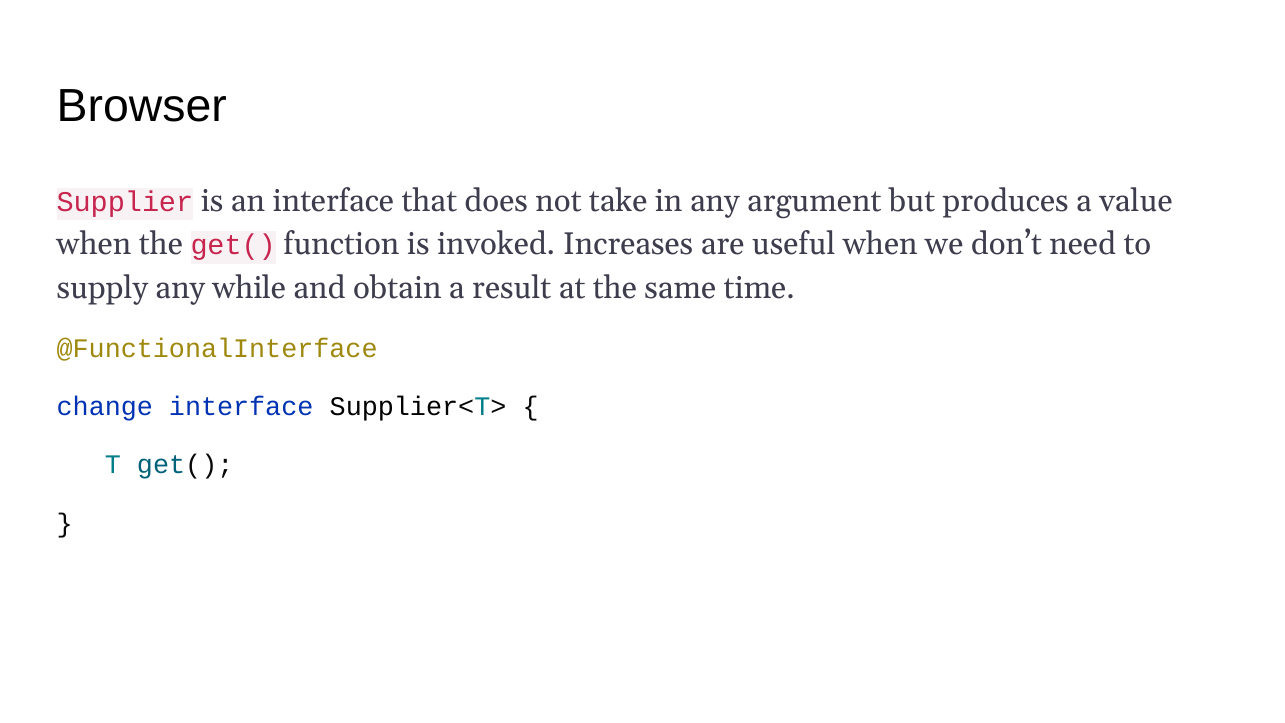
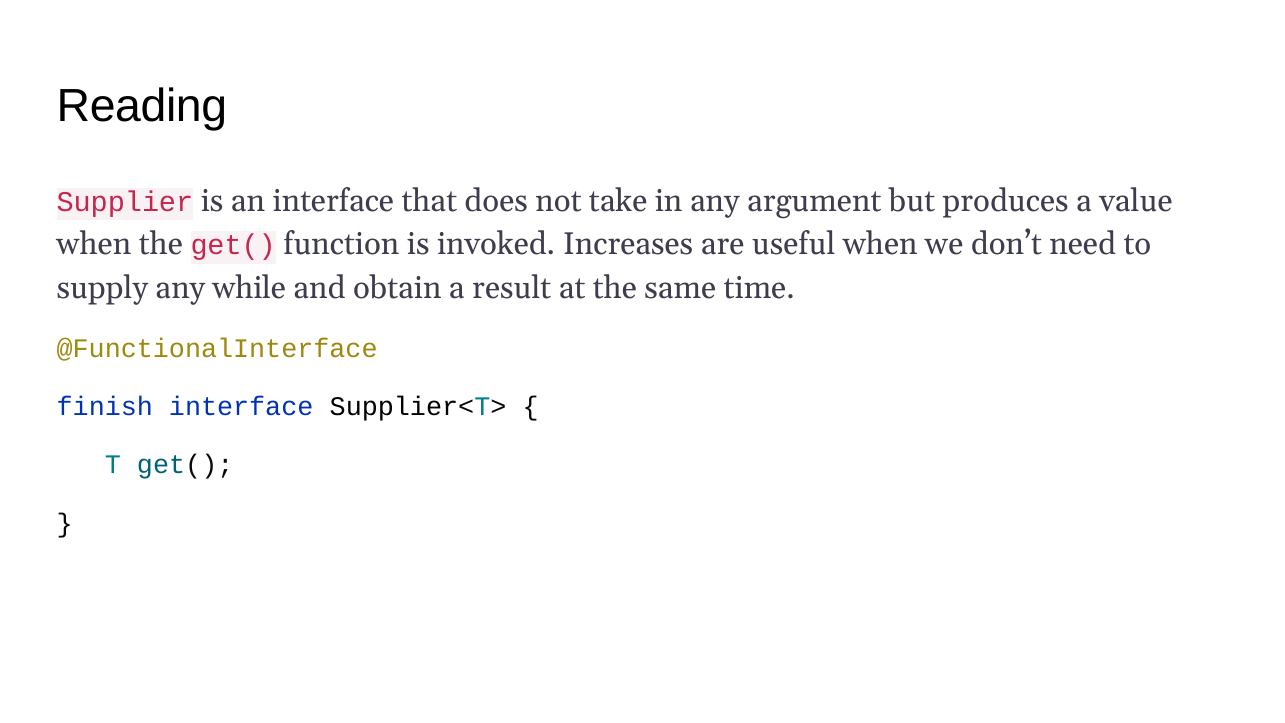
Browser: Browser -> Reading (142, 106)
change: change -> finish (105, 407)
